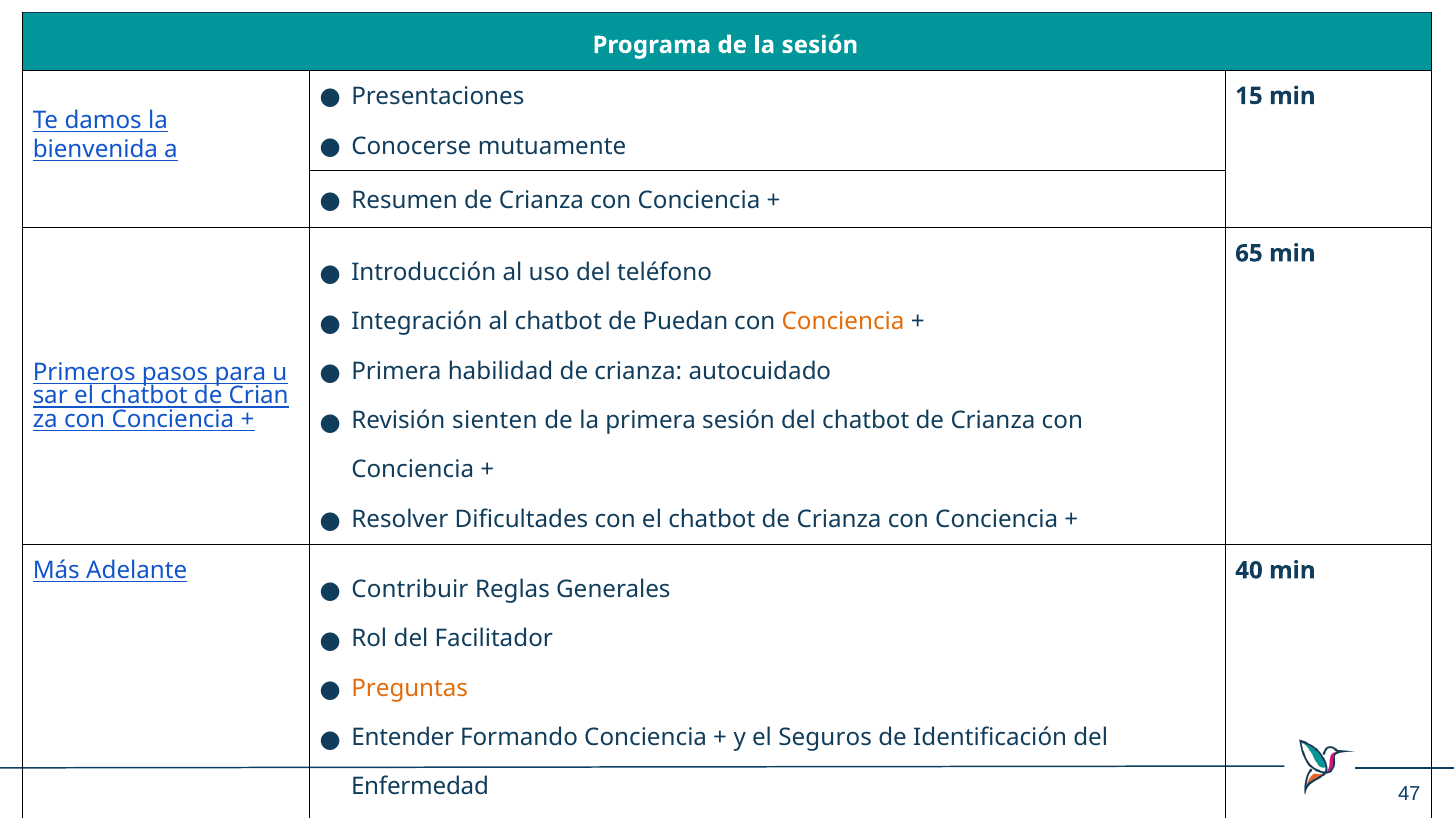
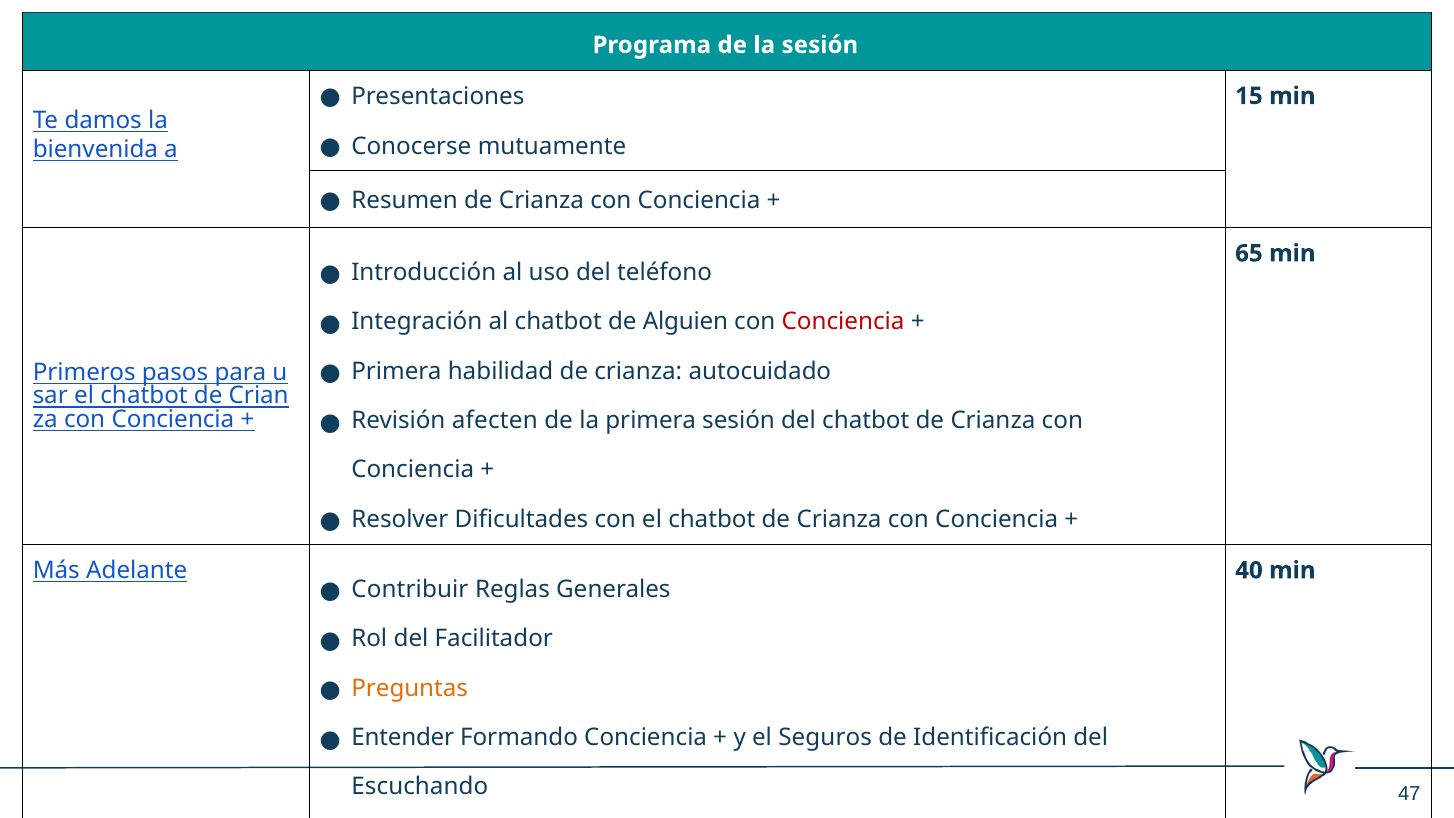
Puedan: Puedan -> Alguien (685, 322)
Conciencia colour: orange -> red (843, 322)
sienten: sienten -> afecten (495, 420)
Enfermedad: Enfermedad -> Escuchando (420, 787)
